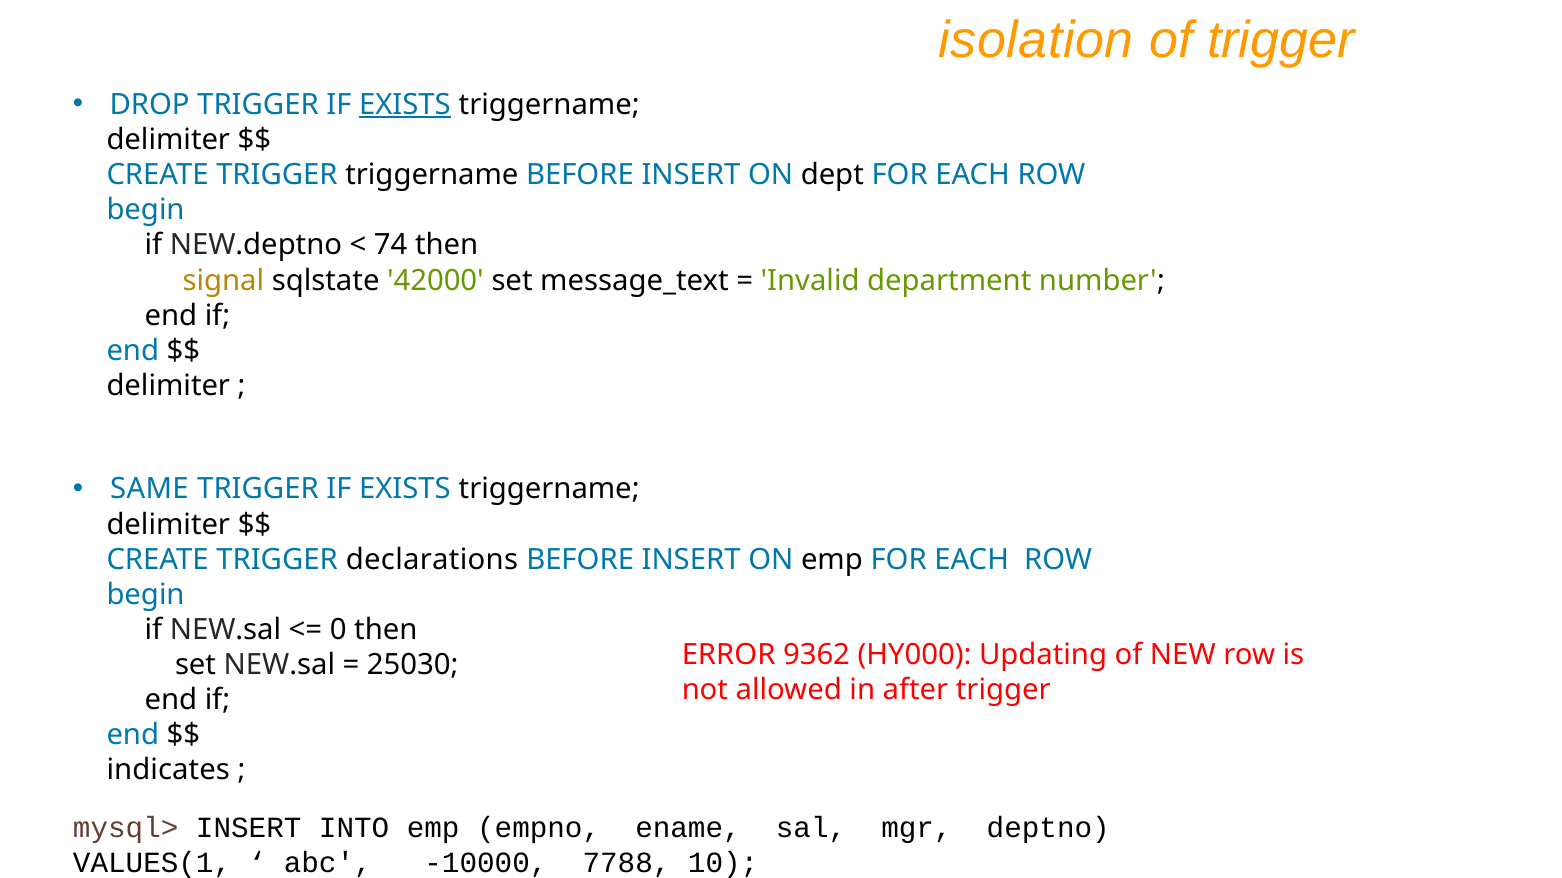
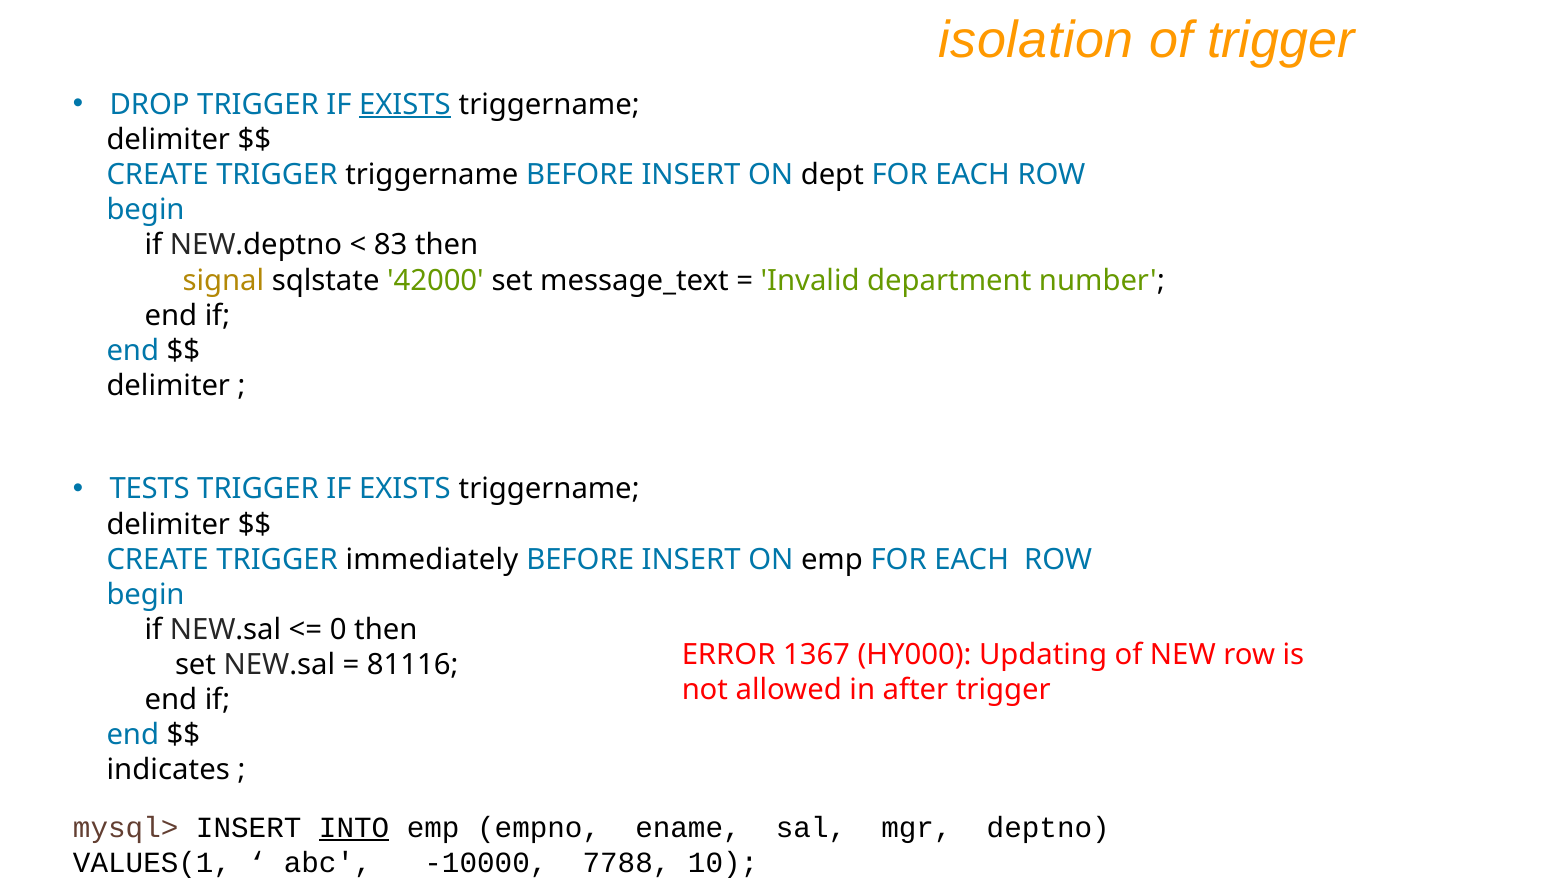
74: 74 -> 83 (391, 245)
SAME: SAME -> TESTS (150, 490)
declarations: declarations -> immediately (432, 560)
9362: 9362 -> 1367 (817, 655)
25030: 25030 -> 81116 (413, 665)
INTO underline: none -> present (354, 828)
